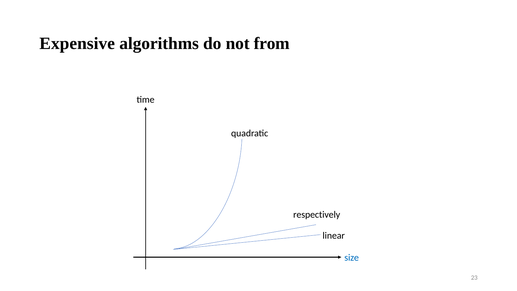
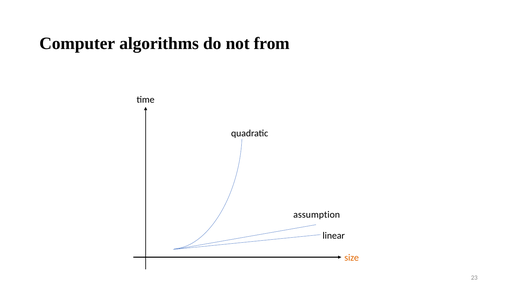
Expensive: Expensive -> Computer (77, 43)
respectively: respectively -> assumption (317, 215)
size colour: blue -> orange (352, 258)
